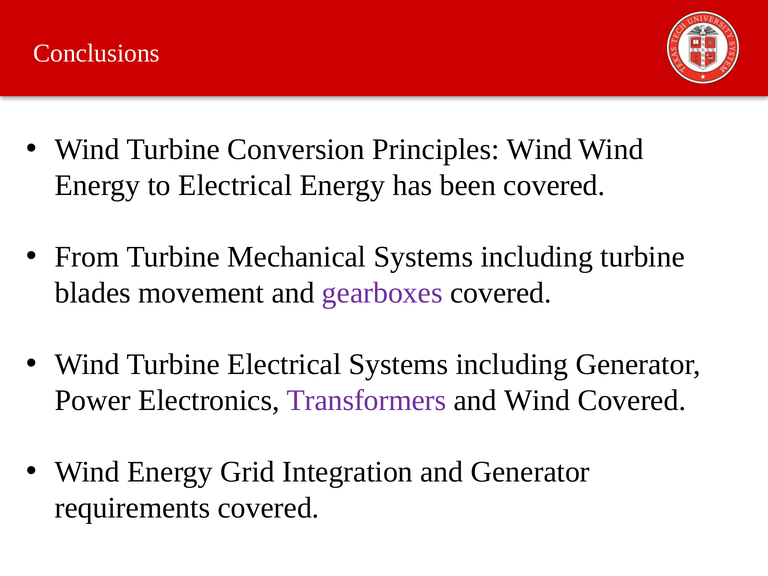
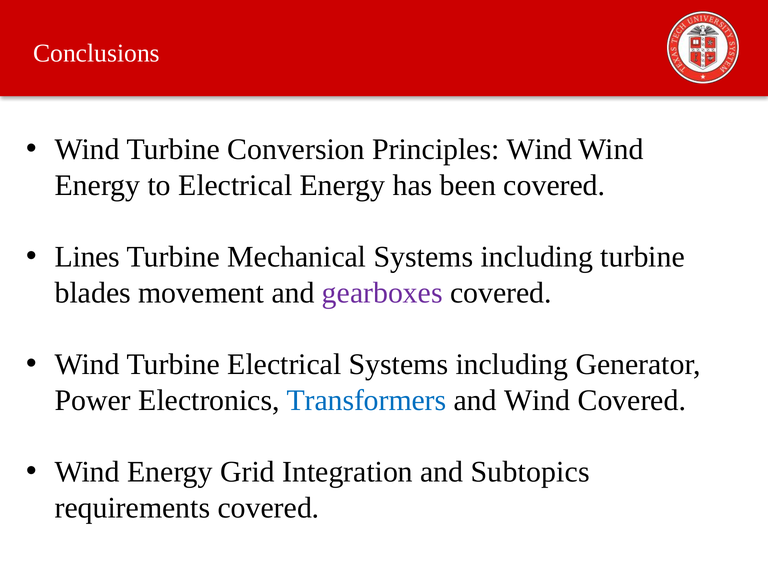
From: From -> Lines (87, 257)
Transformers colour: purple -> blue (366, 400)
and Generator: Generator -> Subtopics (530, 472)
